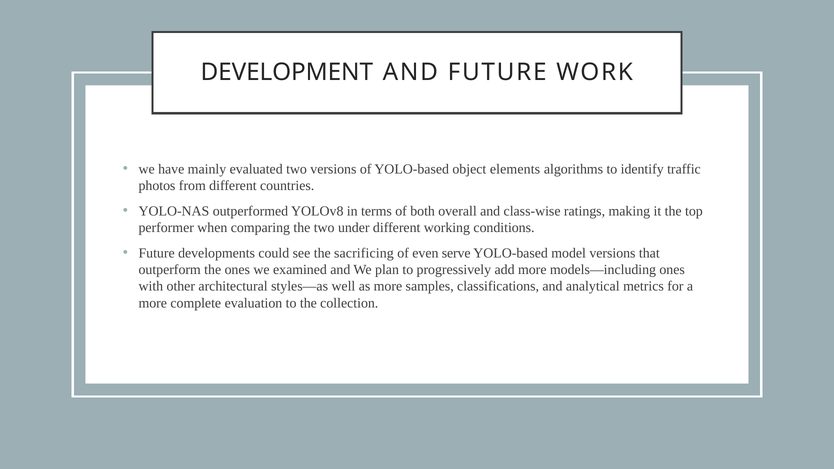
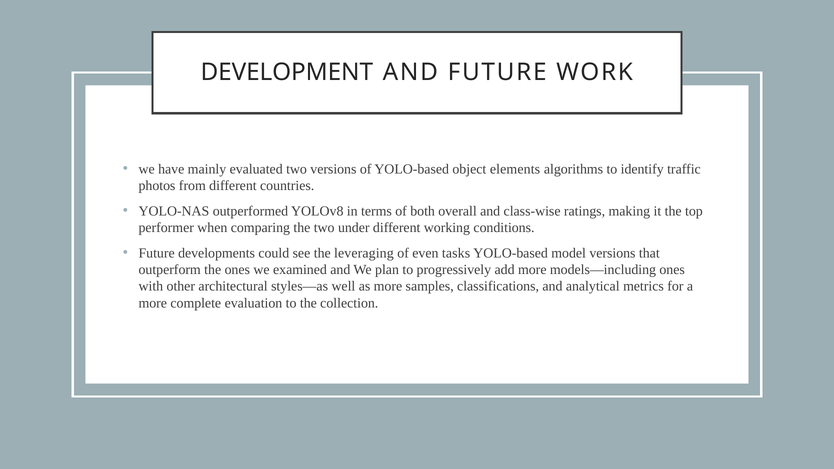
sacrificing: sacrificing -> leveraging (364, 253)
serve: serve -> tasks (456, 253)
